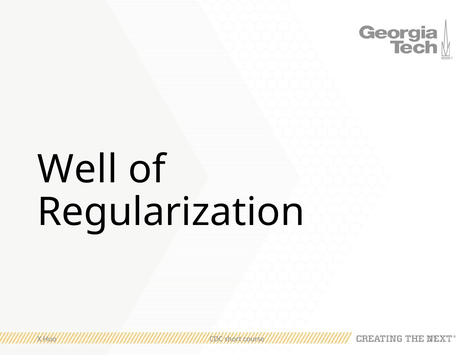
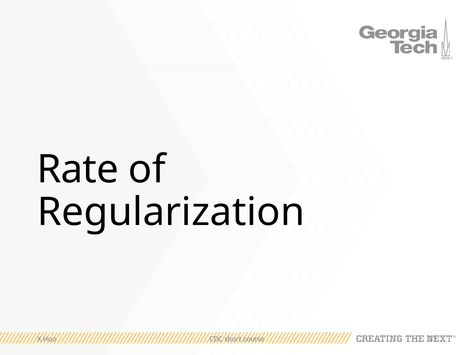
Well: Well -> Rate (78, 170)
